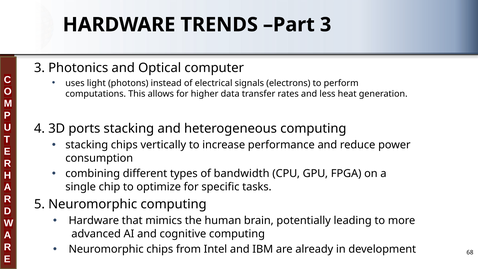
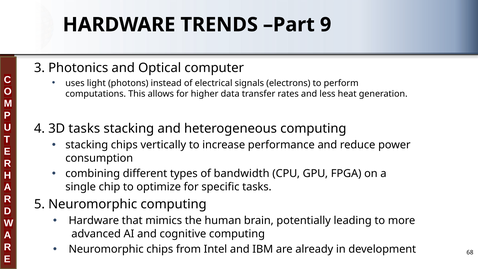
Part 3: 3 -> 9 (326, 25)
3D ports: ports -> tasks (84, 128)
